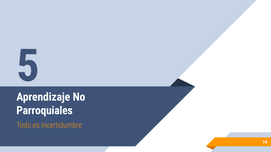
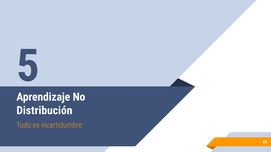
Parroquiales: Parroquiales -> Distribución (44, 111)
